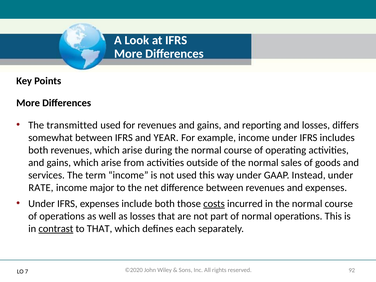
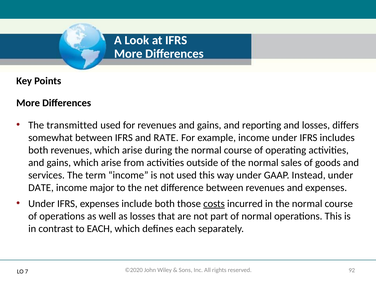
YEAR: YEAR -> RATE (166, 138)
RATE: RATE -> DATE (41, 188)
contrast underline: present -> none (56, 229)
to THAT: THAT -> EACH (100, 229)
